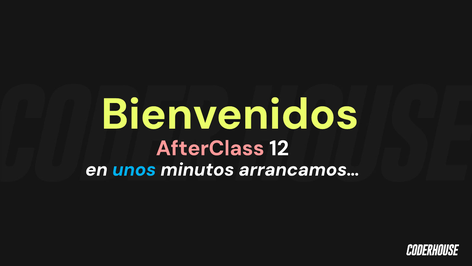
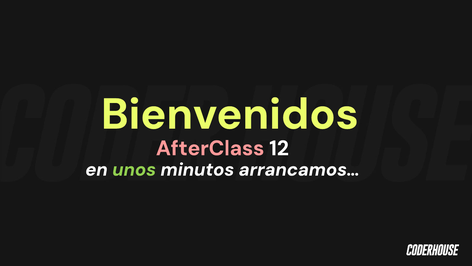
unos colour: light blue -> light green (134, 169)
